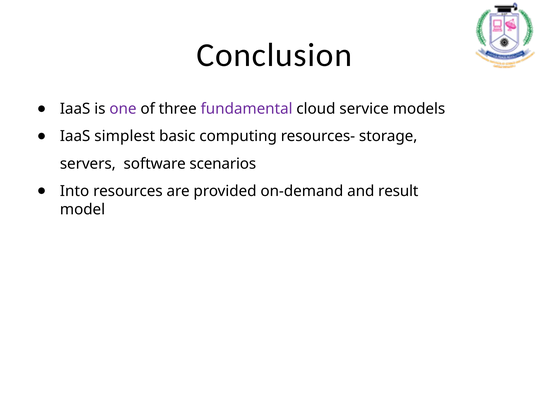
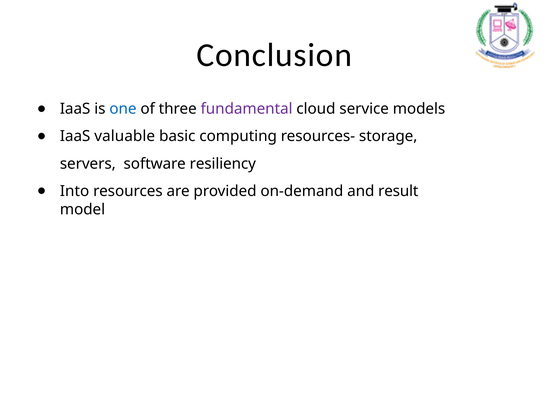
one colour: purple -> blue (123, 109)
simplest: simplest -> valuable (125, 136)
scenarios: scenarios -> resiliency (223, 164)
